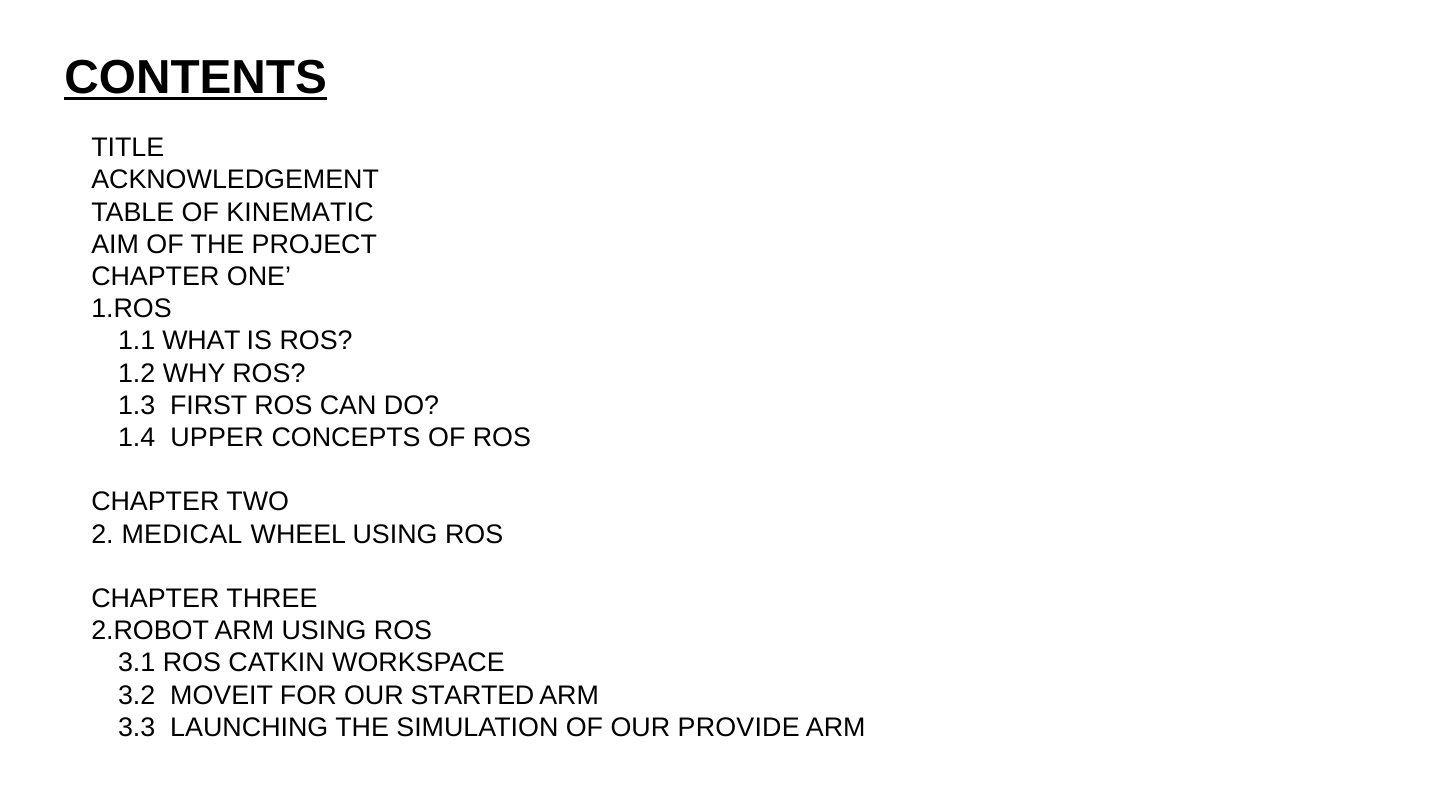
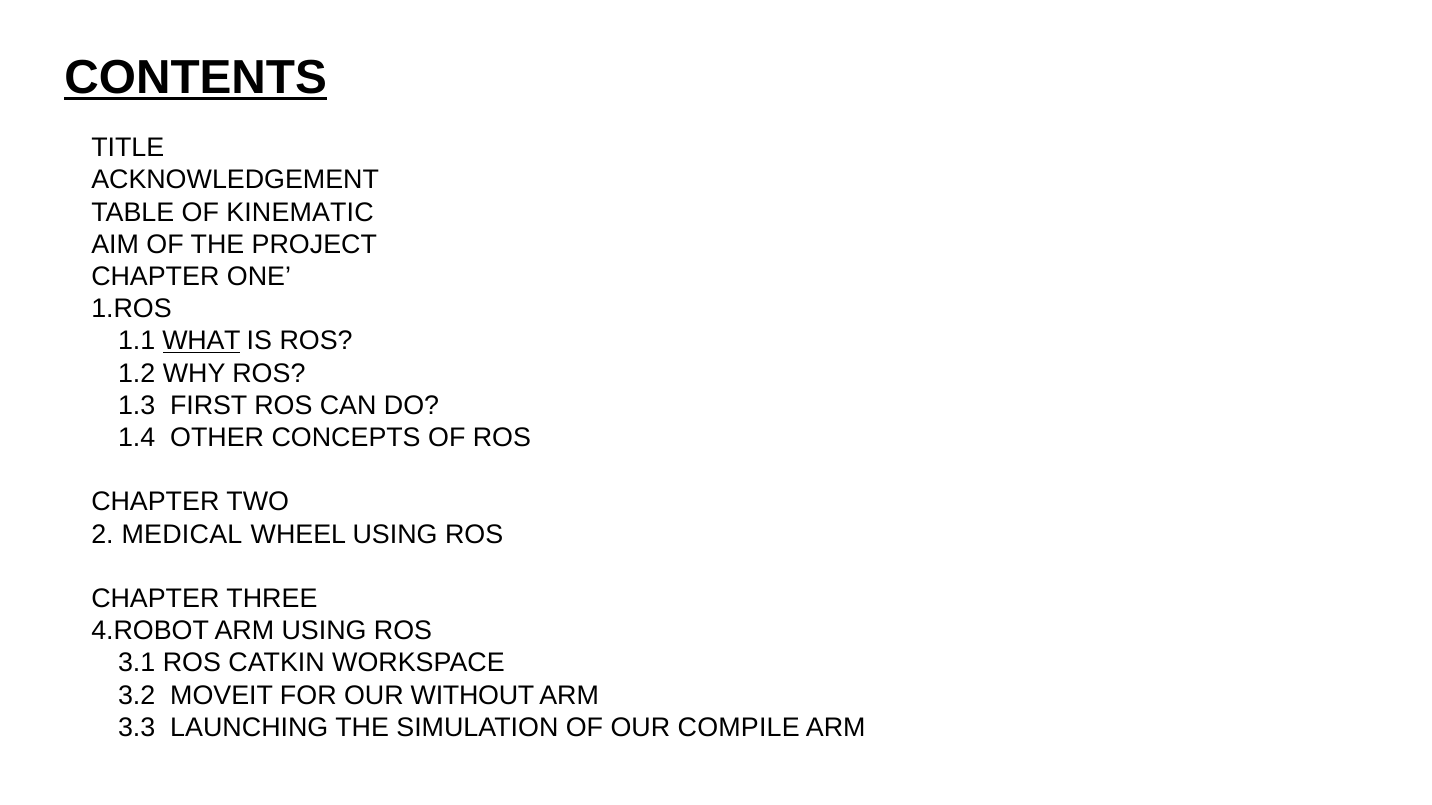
WHAT underline: none -> present (201, 341)
UPPER: UPPER -> OTHER (217, 438)
2.ROBOT: 2.ROBOT -> 4.ROBOT (150, 631)
STARTED: STARTED -> WITHOUT (472, 696)
PROVIDE: PROVIDE -> COMPILE (739, 728)
